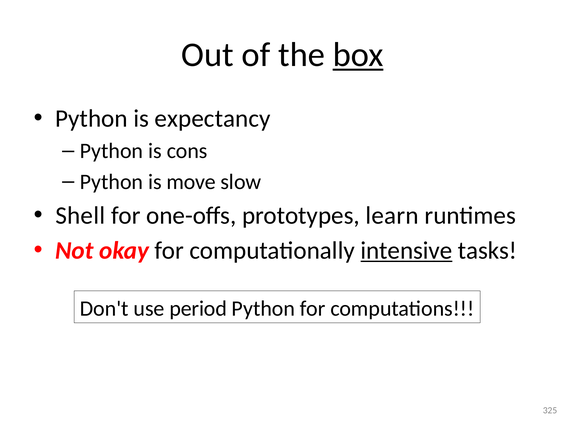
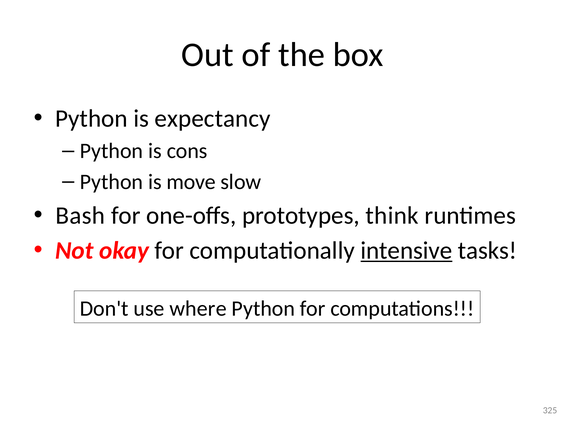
box underline: present -> none (358, 55)
Shell: Shell -> Bash (80, 215)
learn: learn -> think (392, 215)
period: period -> where (198, 308)
